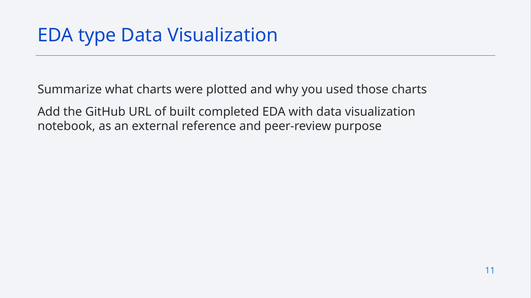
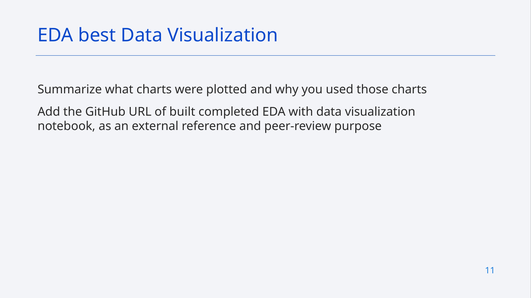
type: type -> best (97, 35)
